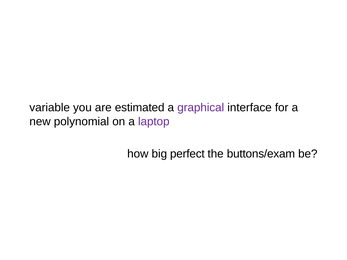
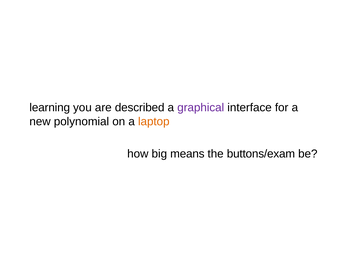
variable: variable -> learning (50, 108)
estimated: estimated -> described (140, 108)
laptop colour: purple -> orange (154, 122)
perfect: perfect -> means (187, 154)
